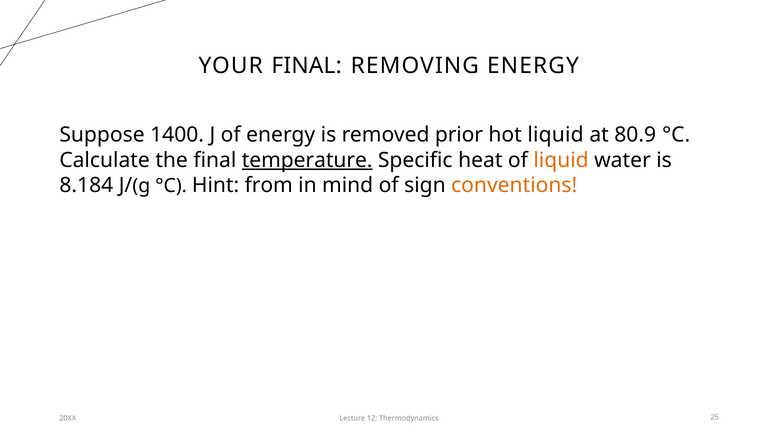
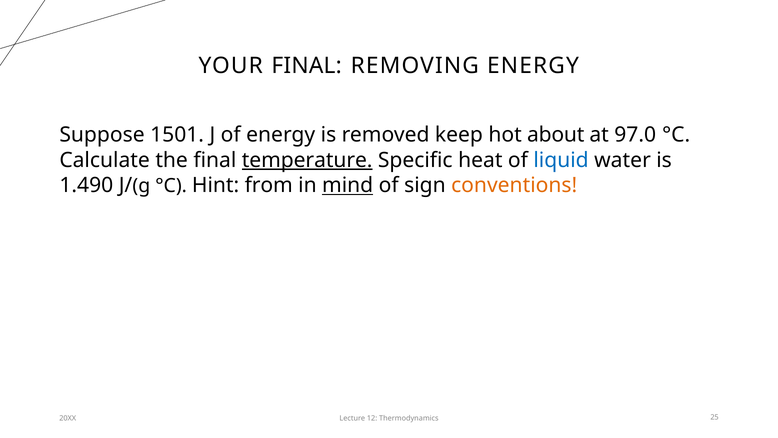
1400: 1400 -> 1501 (177, 135)
prior: prior -> keep (459, 135)
hot liquid: liquid -> about (556, 135)
80.9: 80.9 -> 97.0 (635, 135)
liquid colour: orange -> blue (561, 160)
8.184: 8.184 -> 1.490 (86, 185)
mind underline: none -> present (348, 185)
